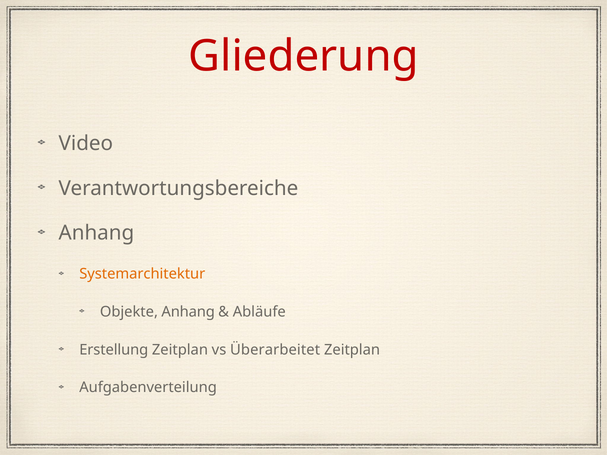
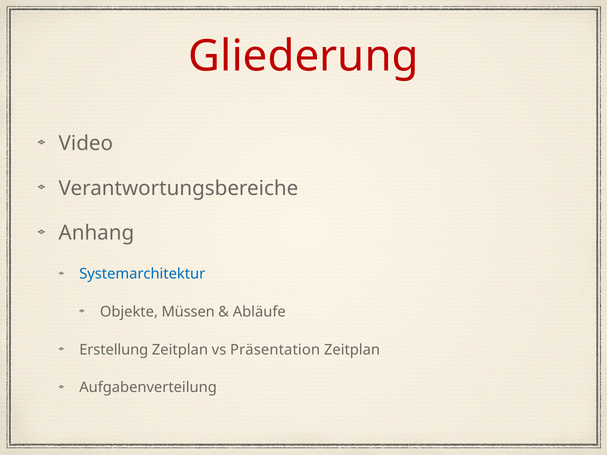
Systemarchitektur colour: orange -> blue (142, 274)
Objekte Anhang: Anhang -> Müssen (188, 312)
Überarbeitet: Überarbeitet -> Präsentation (275, 350)
